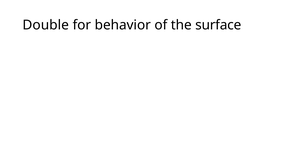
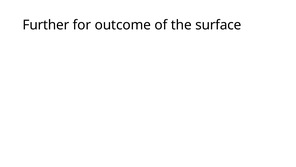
Double: Double -> Further (46, 25)
behavior: behavior -> outcome (123, 25)
